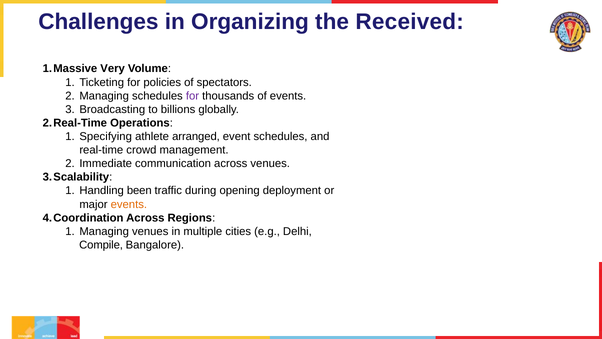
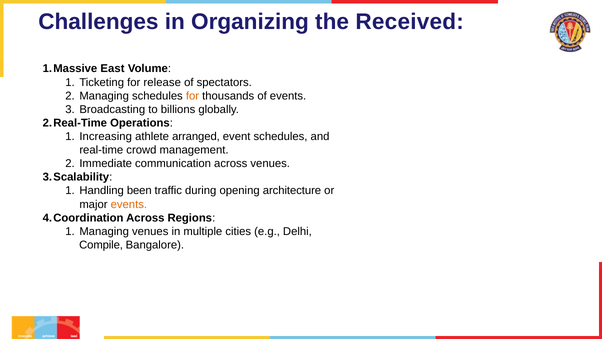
Very: Very -> East (113, 69)
policies: policies -> release (162, 82)
for colour: purple -> orange (192, 96)
Specifying: Specifying -> Increasing (106, 136)
deployment: deployment -> architecture (292, 191)
